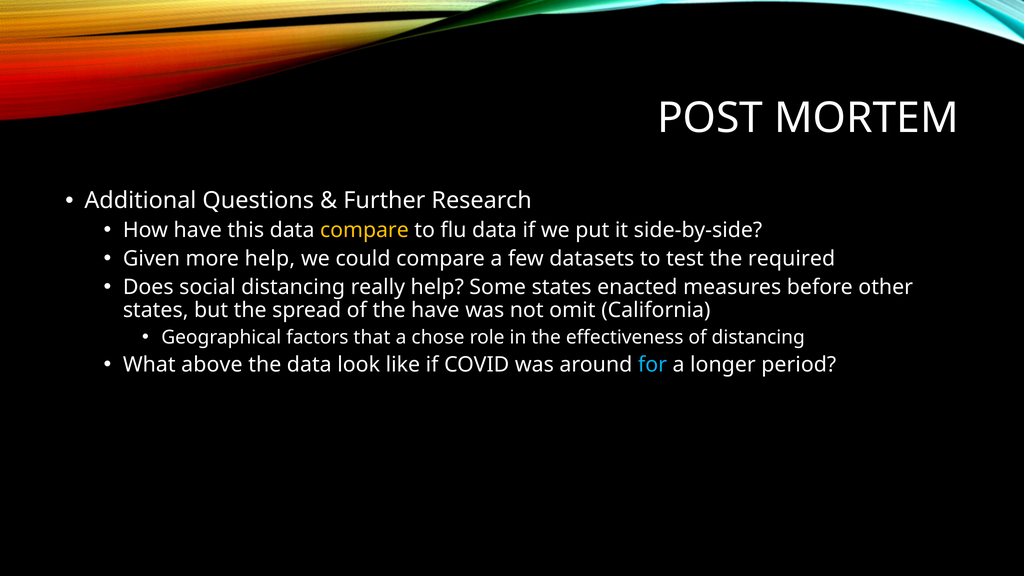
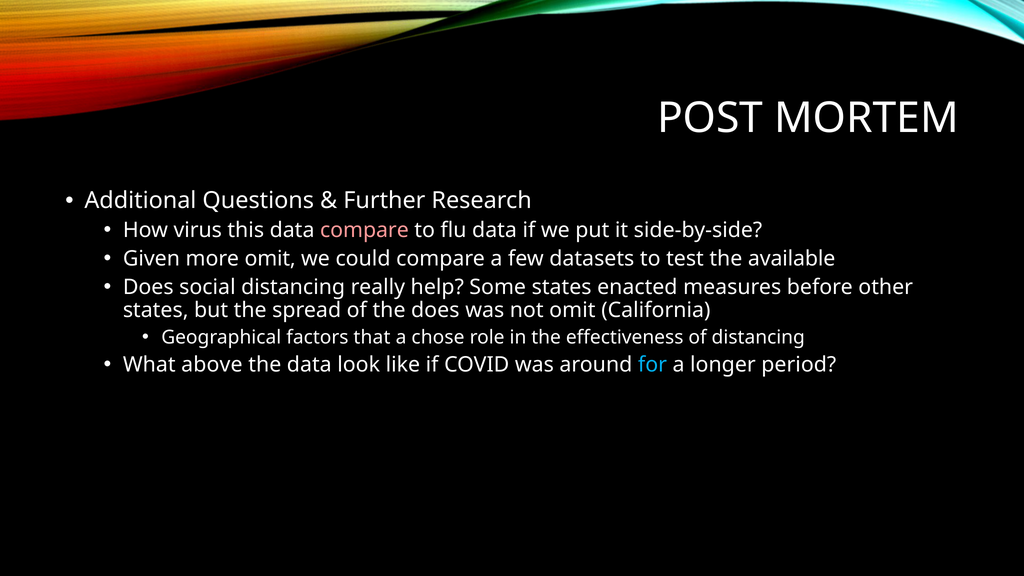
How have: have -> virus (198, 230)
compare colour: yellow -> pink (364, 230)
more help: help -> omit (270, 259)
required: required -> available (792, 259)
the have: have -> does (435, 310)
